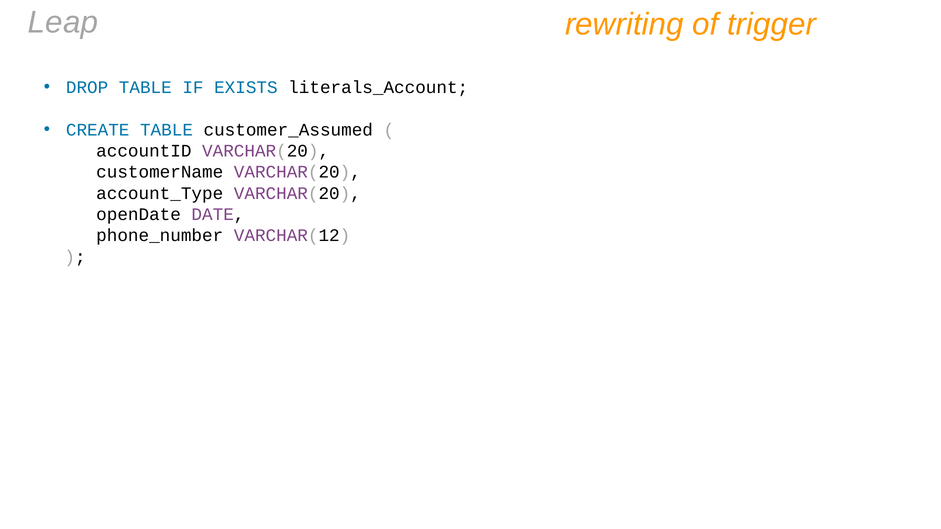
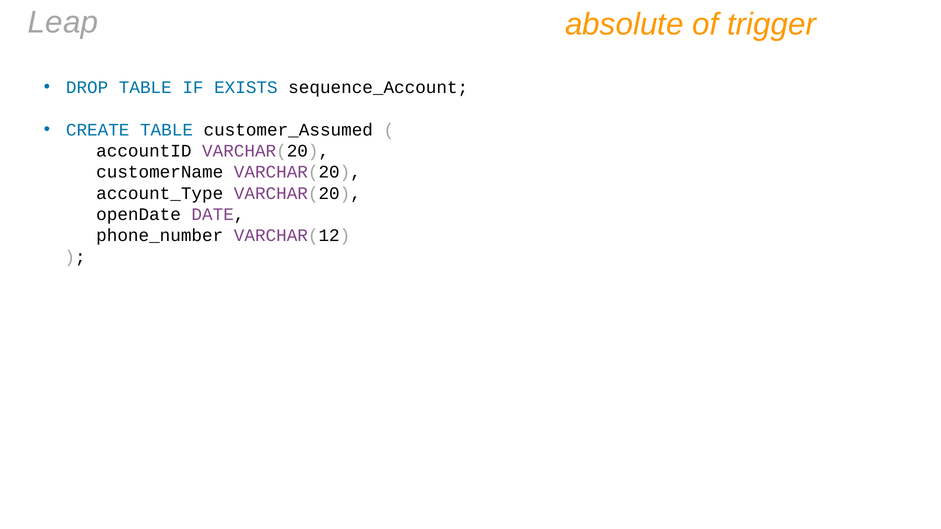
rewriting: rewriting -> absolute (624, 24)
literals_Account: literals_Account -> sequence_Account (378, 88)
